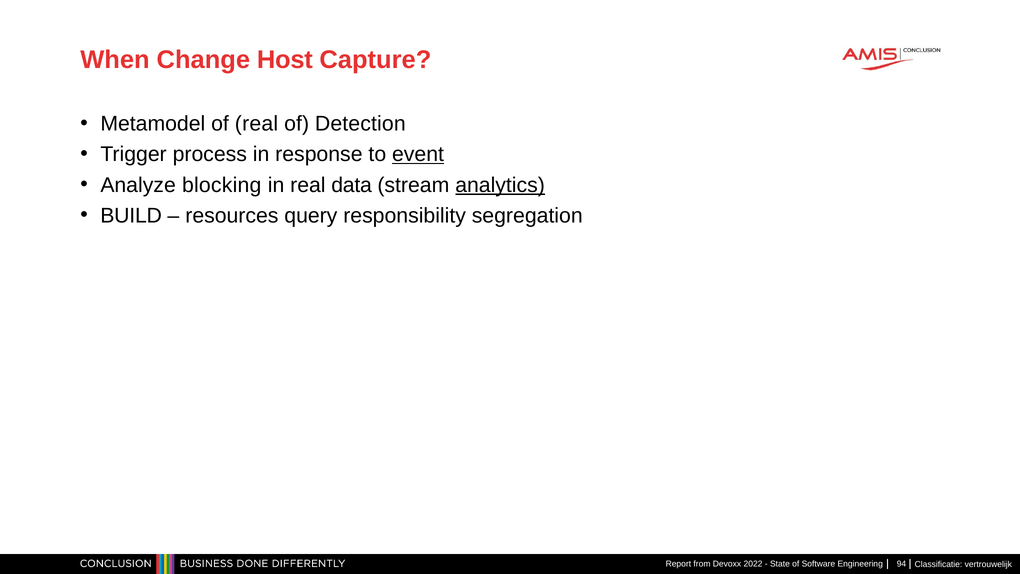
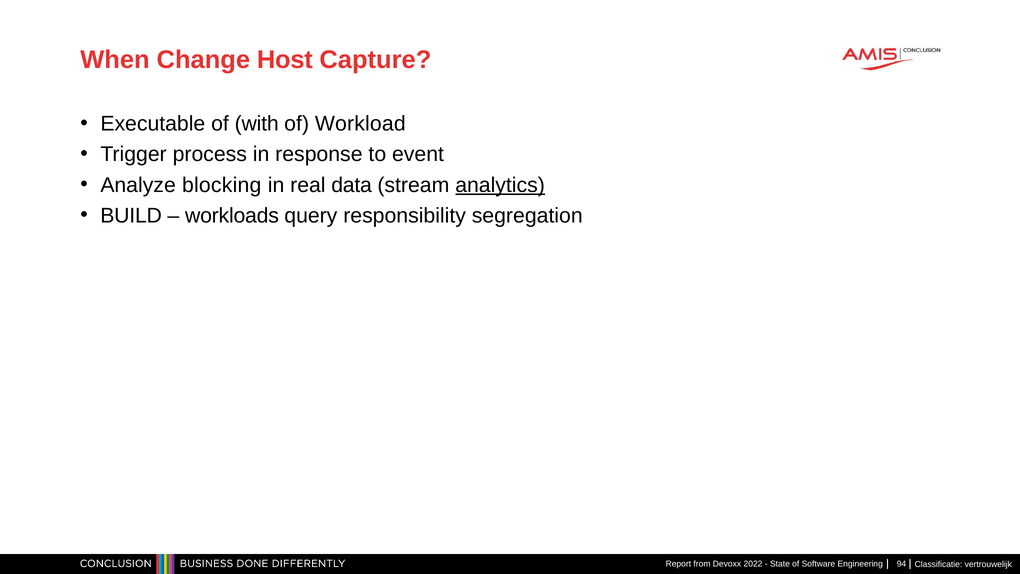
Metamodel: Metamodel -> Executable (153, 124)
of real: real -> with (257, 124)
Detection: Detection -> Workload (360, 124)
event underline: present -> none (418, 154)
resources: resources -> workloads (232, 216)
